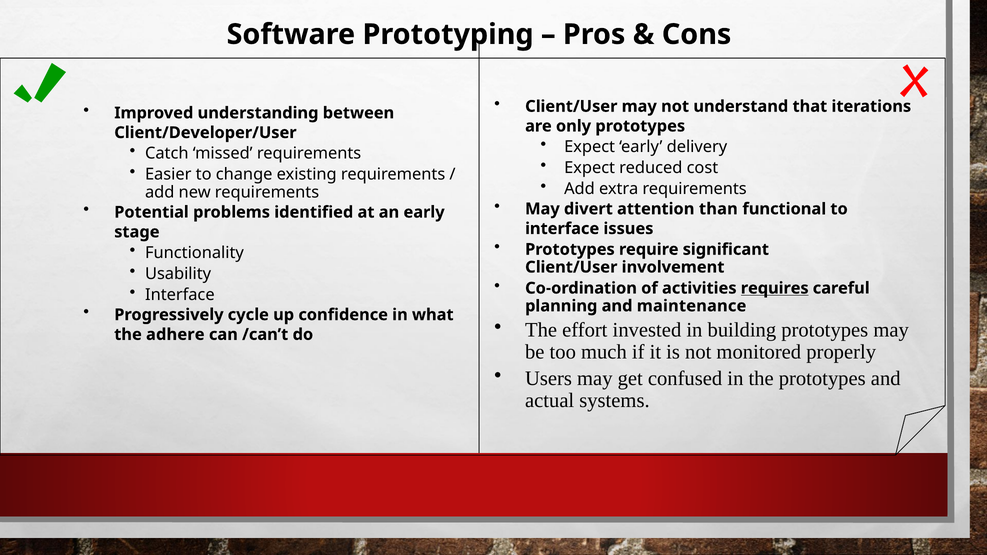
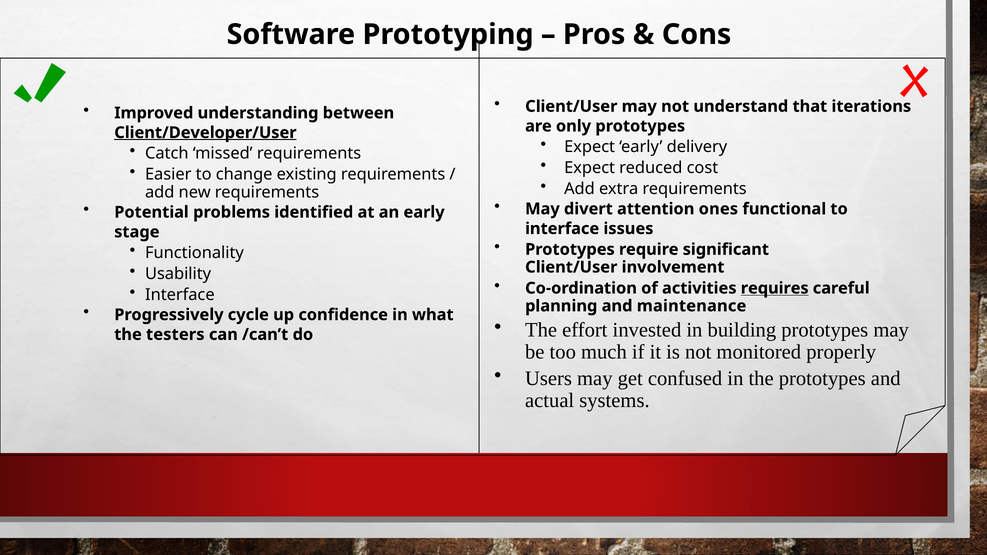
Client/Developer/User underline: none -> present (205, 133)
than: than -> ones (718, 209)
adhere: adhere -> testers (175, 335)
